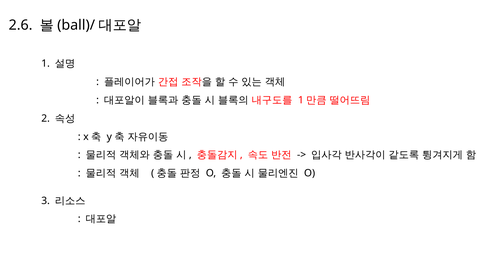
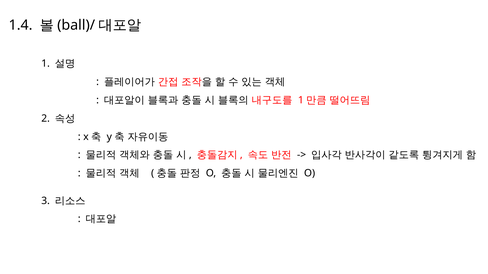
2.6: 2.6 -> 1.4 (21, 25)
